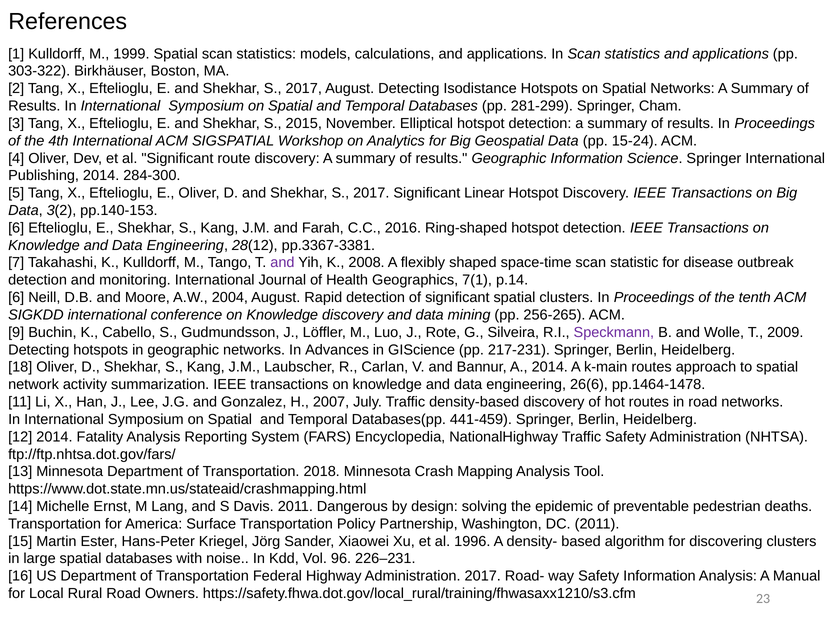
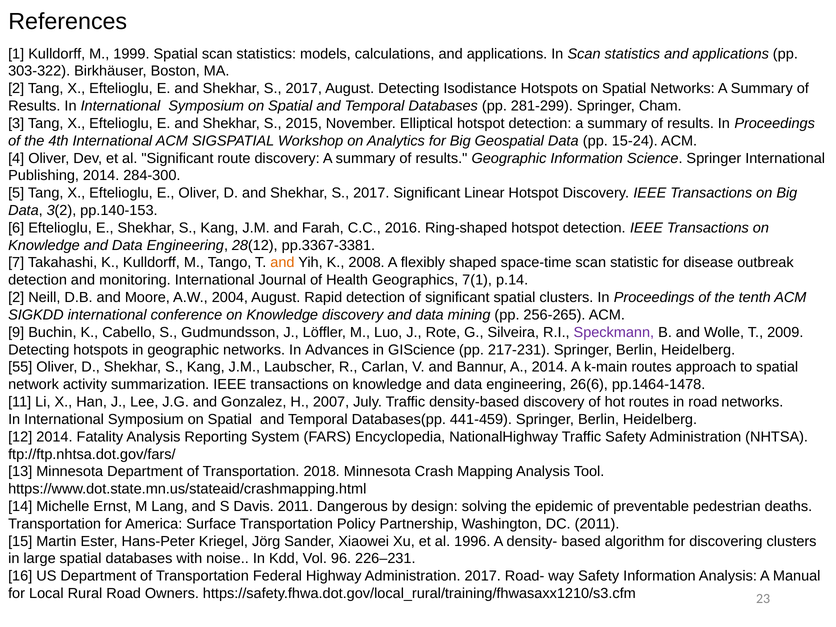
and colour: purple -> orange (282, 263)
6: 6 -> 2 (16, 298)
18: 18 -> 55 (20, 367)
